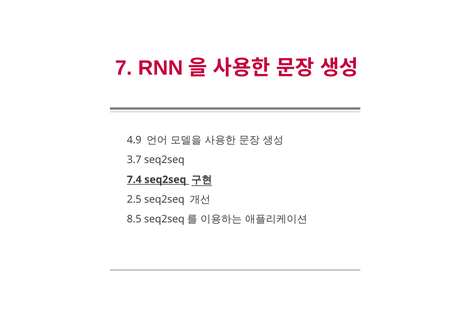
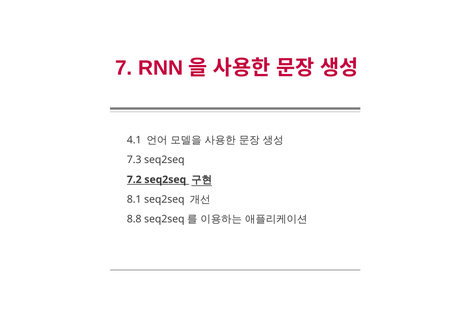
4.9: 4.9 -> 4.1 (134, 140)
3.7: 3.7 -> 7.3 (134, 160)
7.4: 7.4 -> 7.2 (134, 180)
2.5: 2.5 -> 8.1 (134, 200)
8.5: 8.5 -> 8.8 (134, 219)
